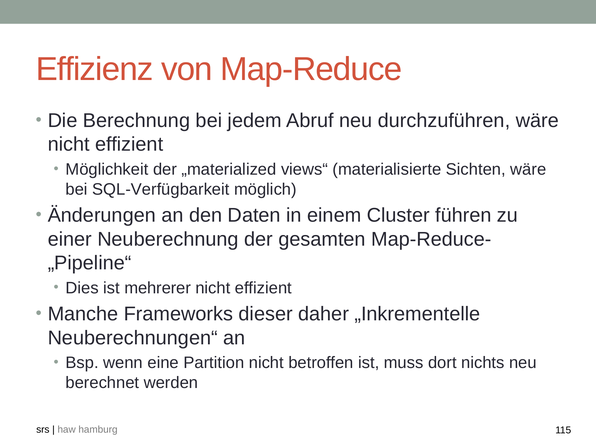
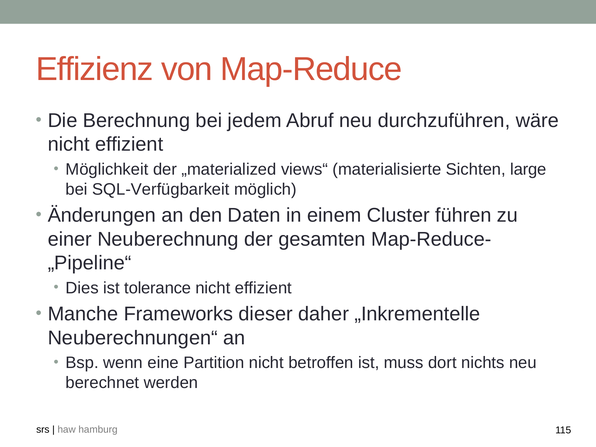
Sichten wäre: wäre -> large (528, 169)
mehrerer: mehrerer -> tolerance (158, 288)
